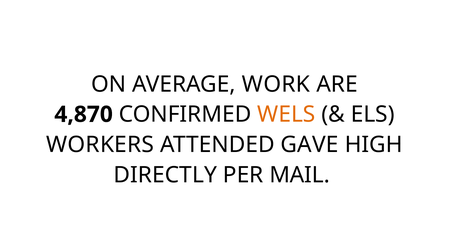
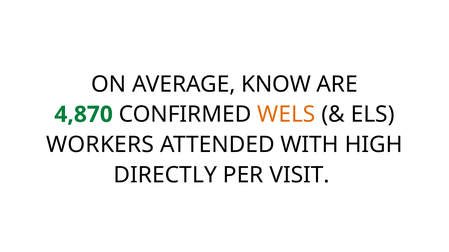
WORK: WORK -> KNOW (276, 84)
4,870 colour: black -> green (84, 115)
GAVE: GAVE -> WITH (310, 145)
MAIL: MAIL -> VISIT (300, 175)
